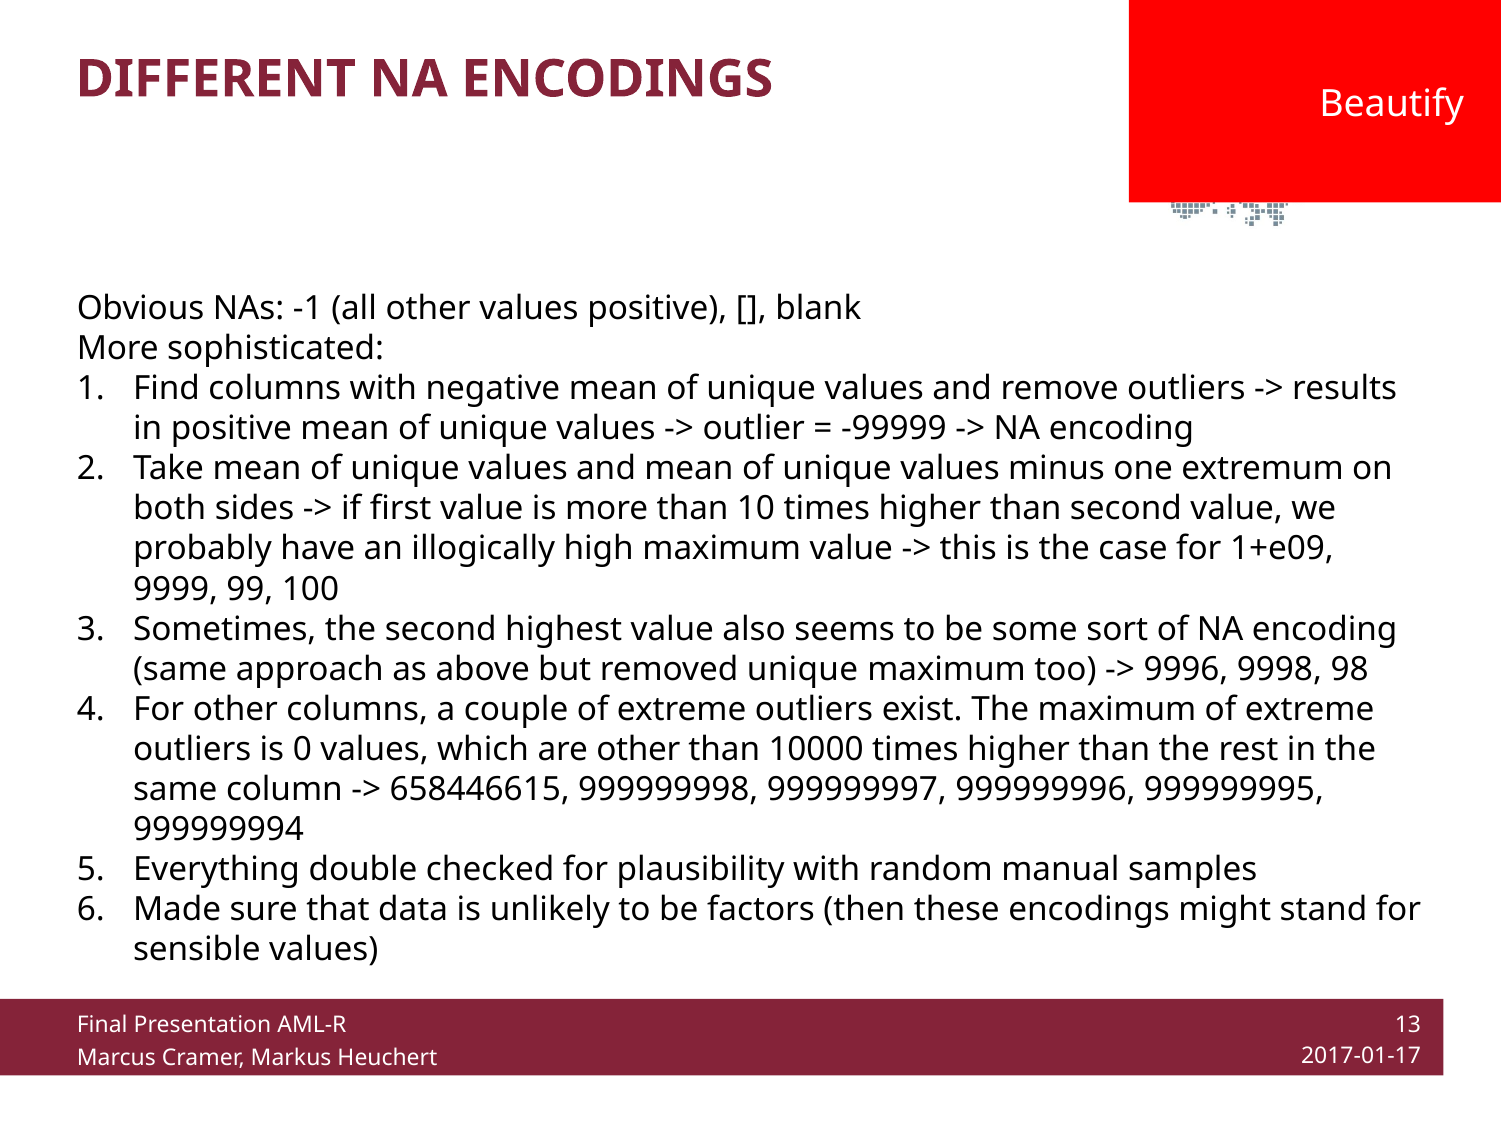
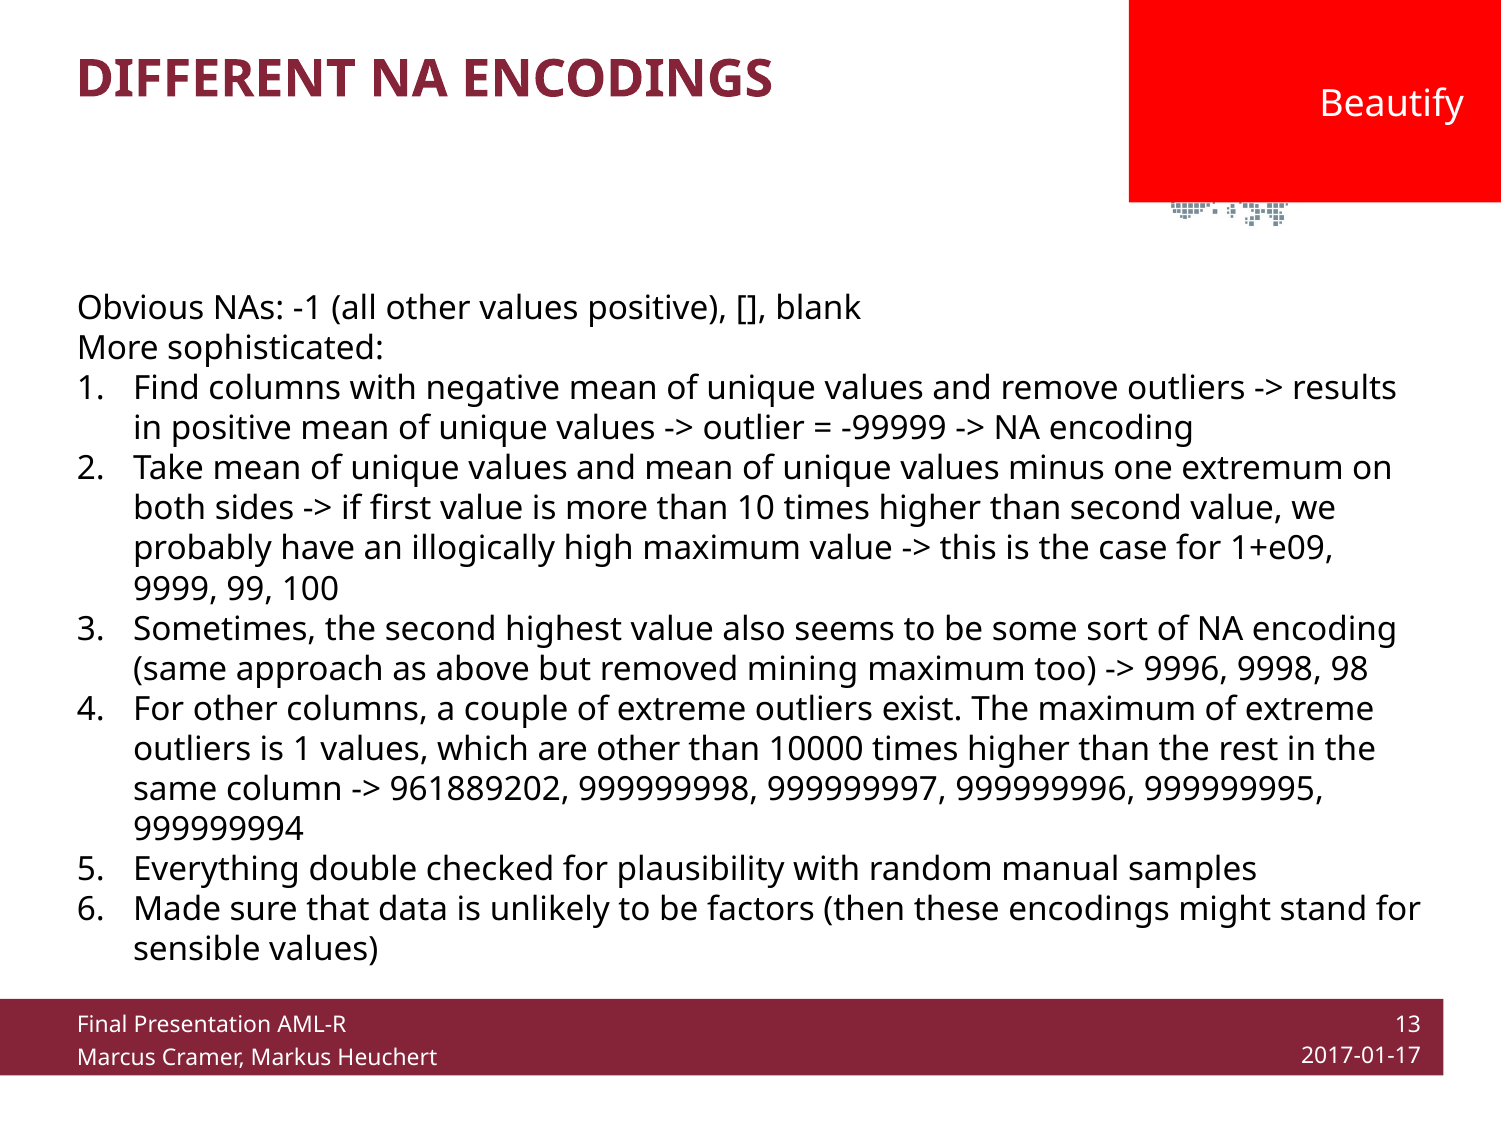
removed unique: unique -> mining (803, 669)
is 0: 0 -> 1 (302, 749)
658446615: 658446615 -> 961889202 (480, 789)
